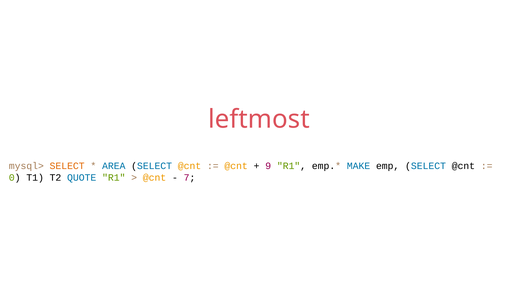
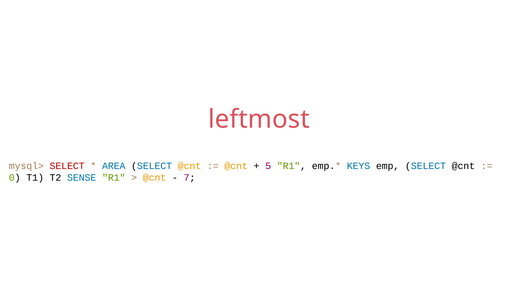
SELECT colour: orange -> red (67, 166)
9: 9 -> 5 (268, 166)
MAKE: MAKE -> KEYS (359, 166)
QUOTE: QUOTE -> SENSE (82, 178)
